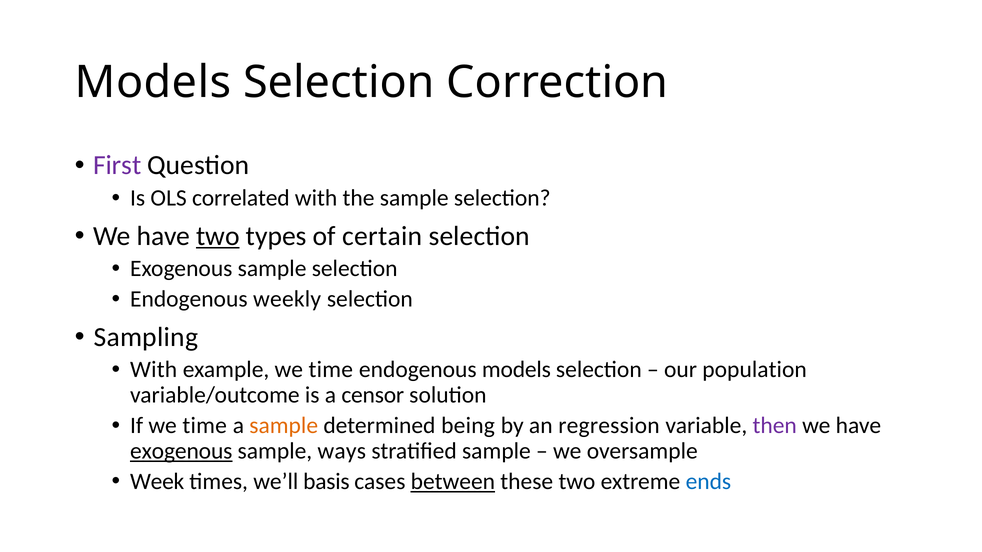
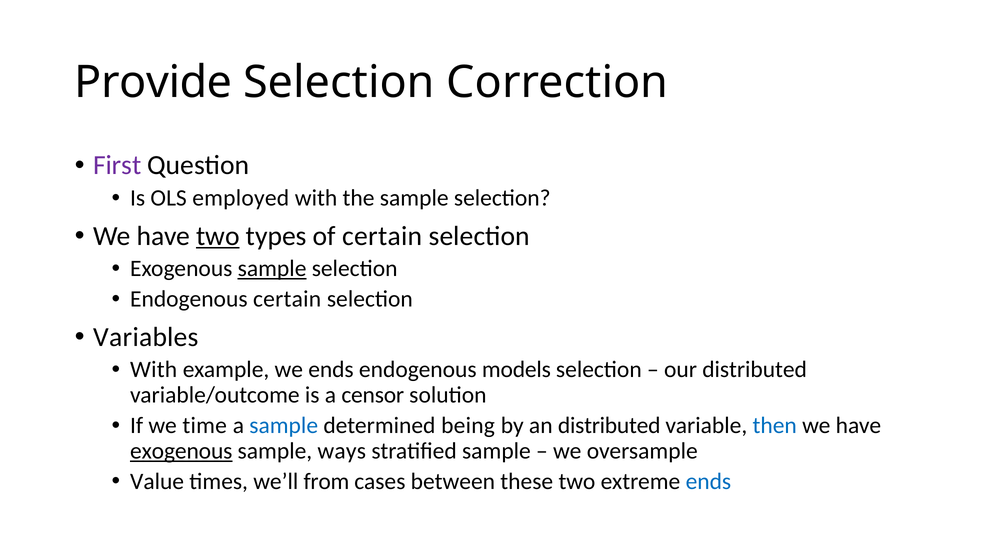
Models: Models -> Provide (153, 82)
correlated: correlated -> employed (241, 198)
sample underline: none -> present (272, 269)
Endogenous weekly: weekly -> certain (287, 299)
Sampling: Sampling -> Variables (146, 337)
example we time: time -> ends (331, 370)
our population: population -> distributed (755, 370)
sample colour: orange -> blue (284, 426)
an regression: regression -> distributed (609, 426)
then colour: purple -> blue (775, 426)
Week: Week -> Value (157, 482)
basis: basis -> from (326, 482)
between underline: present -> none (453, 482)
